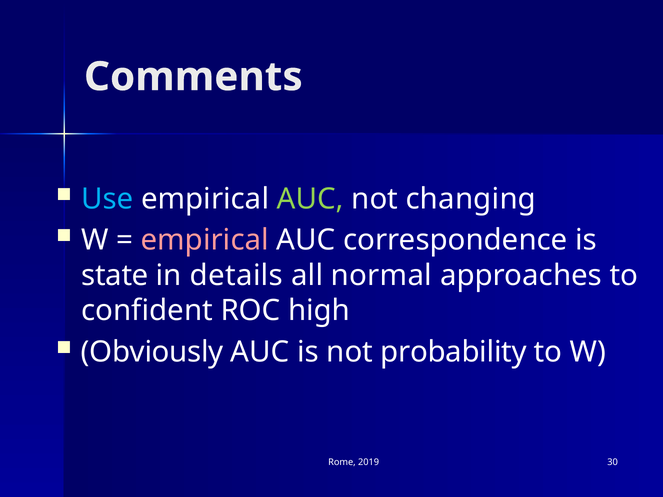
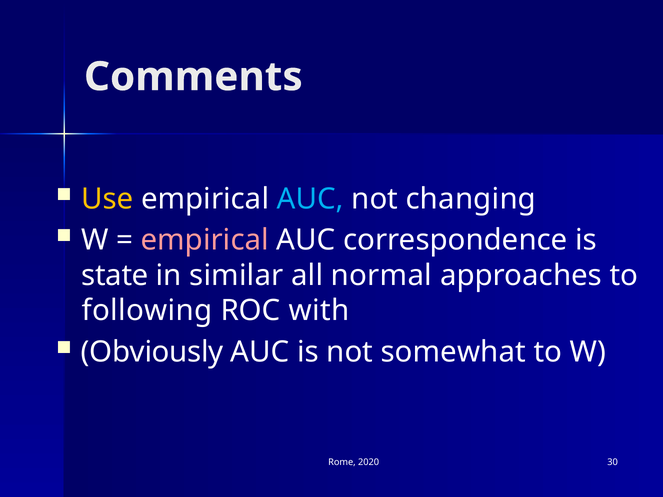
Use colour: light blue -> yellow (107, 199)
AUC colour: light green -> light blue (310, 199)
details: details -> similar (236, 276)
confident: confident -> following (147, 311)
high: high -> with (319, 311)
probability: probability -> somewhat (453, 352)
2019: 2019 -> 2020 (369, 463)
